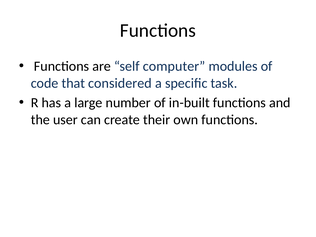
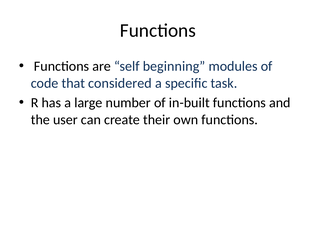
computer: computer -> beginning (174, 66)
